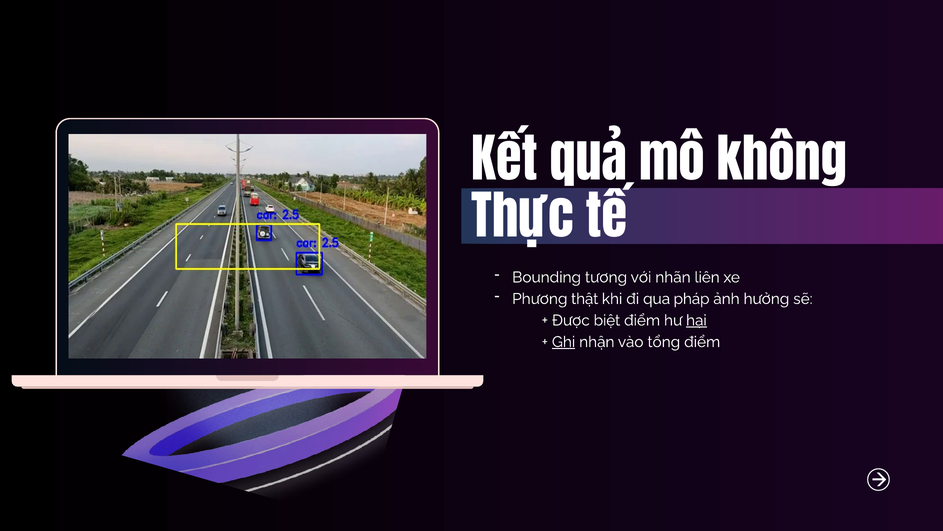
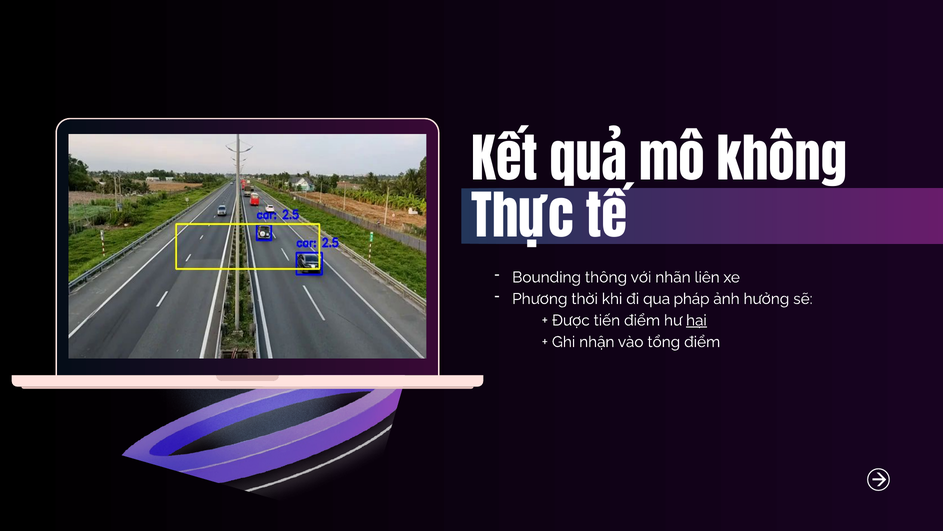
tương: tương -> thông (606, 277)
thật: thật -> thời (585, 299)
biệt: biệt -> tiến (607, 320)
Ghi underline: present -> none (564, 342)
